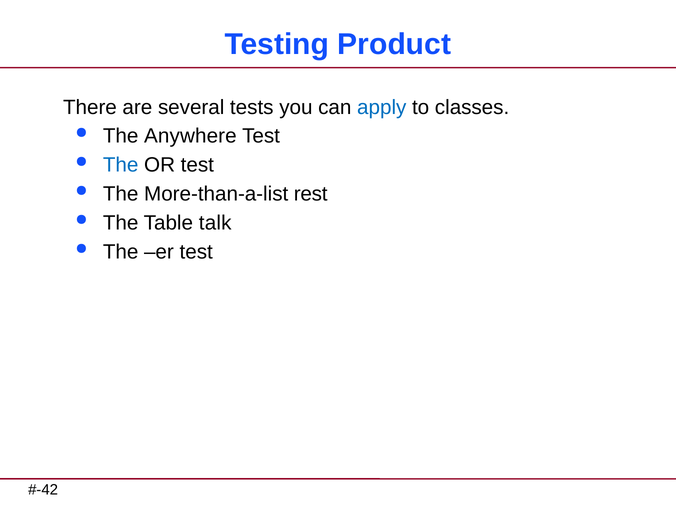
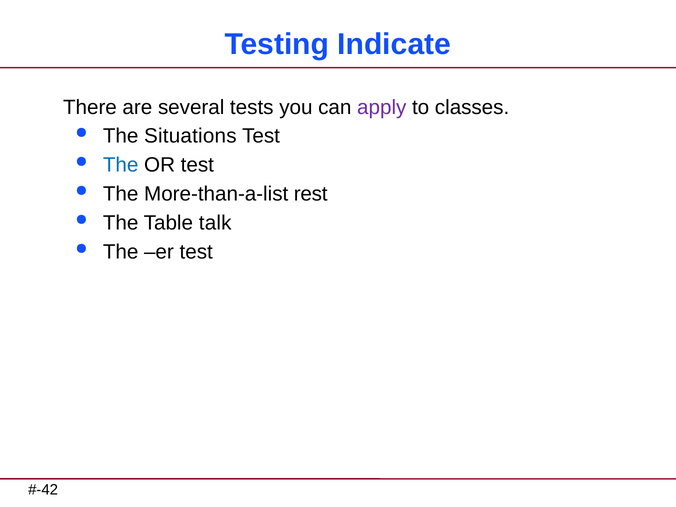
Product: Product -> Indicate (394, 44)
apply colour: blue -> purple (382, 107)
Anywhere: Anywhere -> Situations (190, 136)
